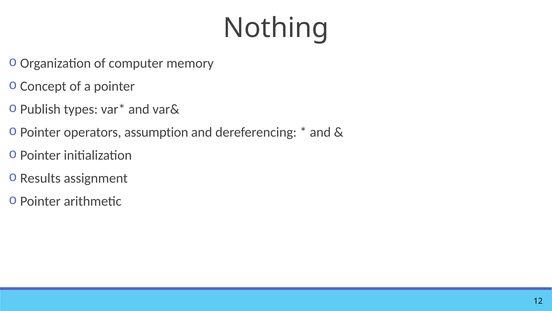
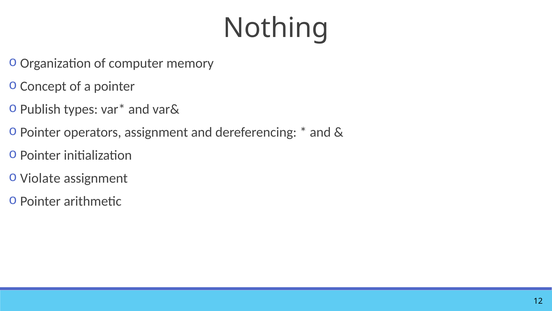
operators assumption: assumption -> assignment (156, 132)
Results: Results -> Violate (40, 178)
